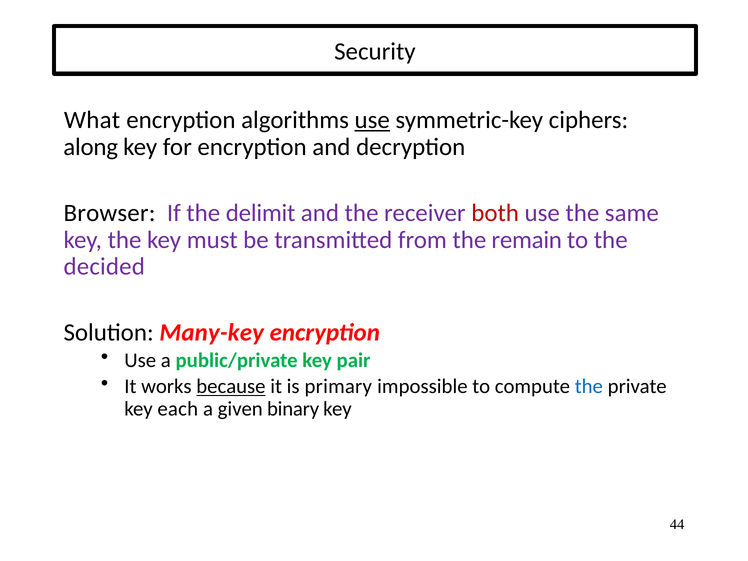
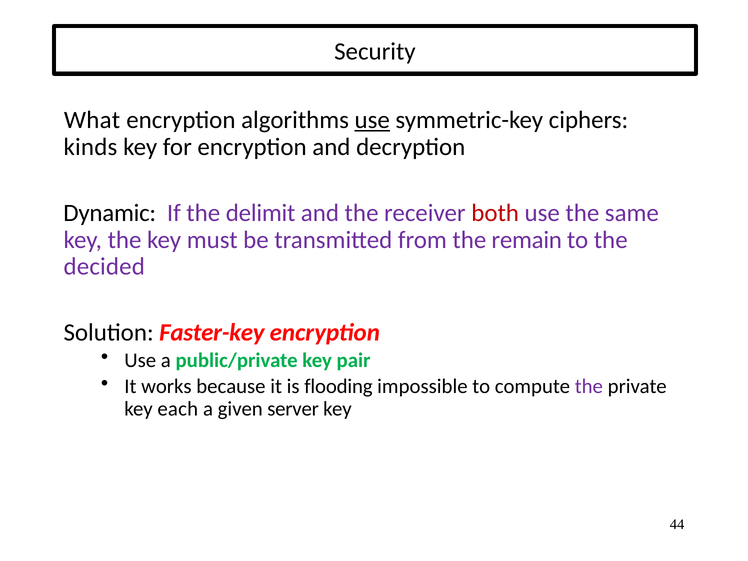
along: along -> kinds (90, 147)
Browser: Browser -> Dynamic (110, 213)
Many-key: Many-key -> Faster-key (212, 333)
because underline: present -> none (231, 387)
primary: primary -> flooding (338, 387)
the colour: blue -> purple (589, 387)
binary: binary -> server (293, 409)
